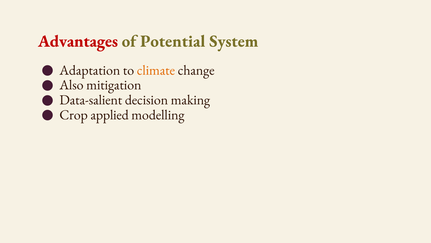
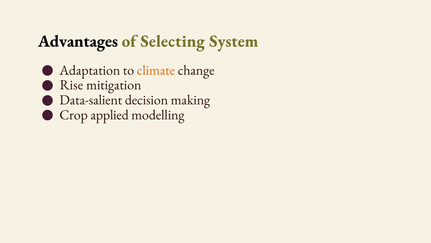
Advantages colour: red -> black (78, 41)
Potential: Potential -> Selecting (173, 41)
Also: Also -> Rise (71, 85)
